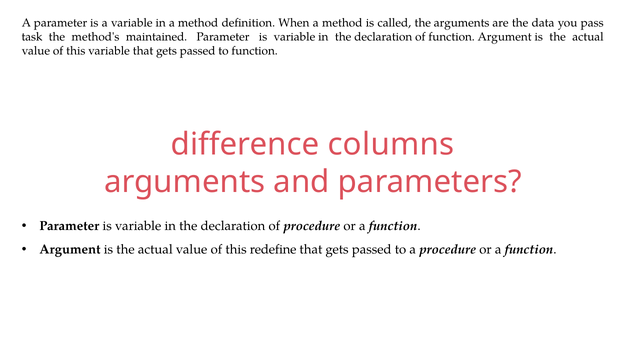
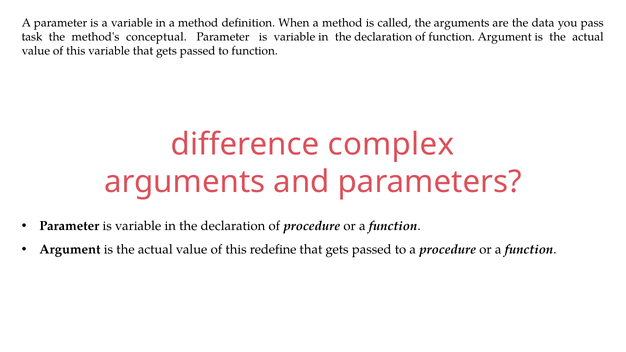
maintained: maintained -> conceptual (156, 37)
columns: columns -> complex (391, 145)
